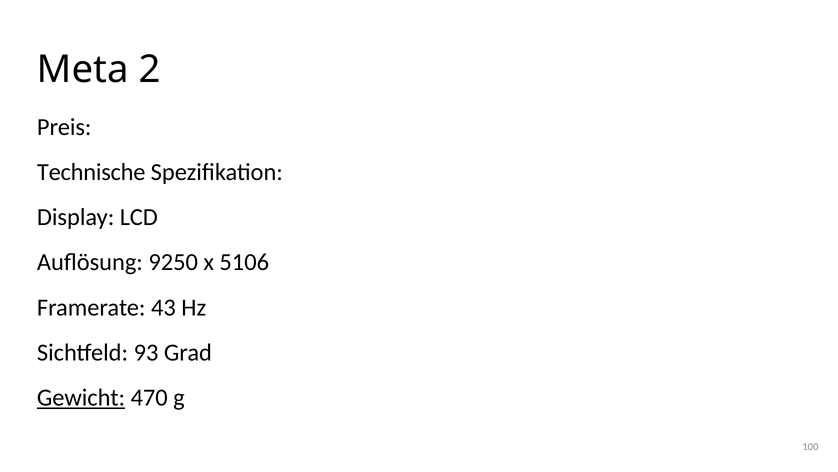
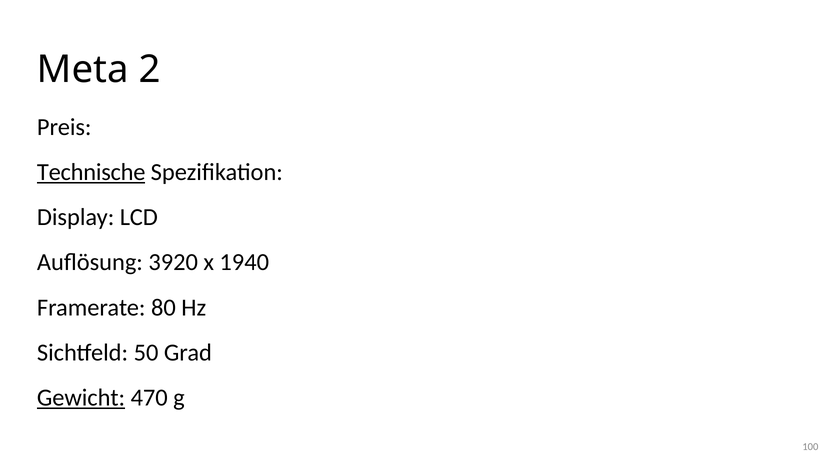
Technische underline: none -> present (91, 172)
9250: 9250 -> 3920 (173, 262)
5106: 5106 -> 1940 (244, 262)
43: 43 -> 80 (163, 307)
93: 93 -> 50 (146, 352)
